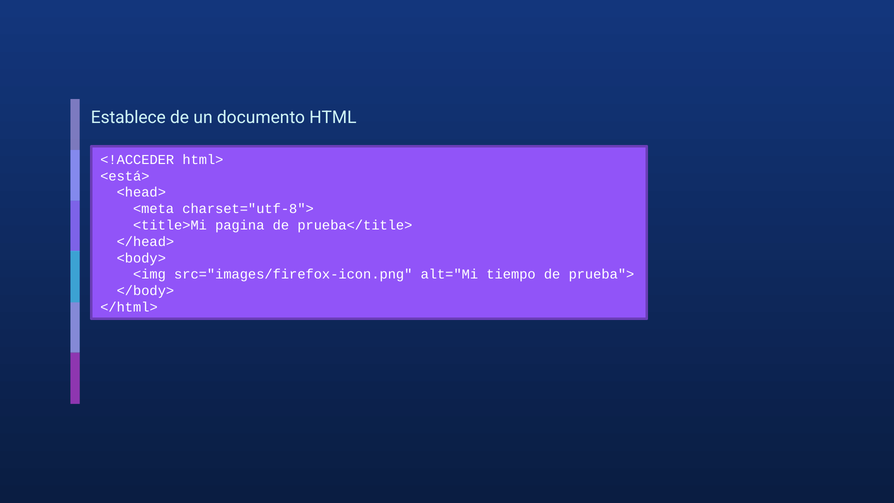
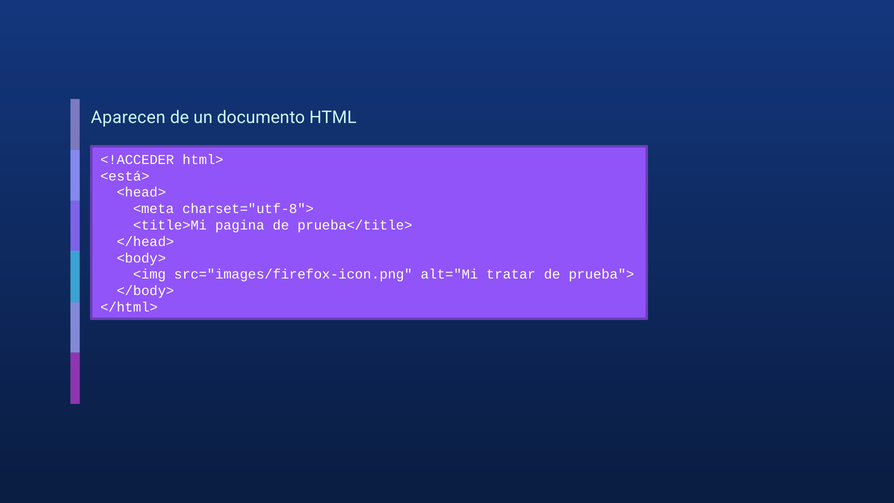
Establece: Establece -> Aparecen (128, 118)
tiempo: tiempo -> tratar (511, 274)
